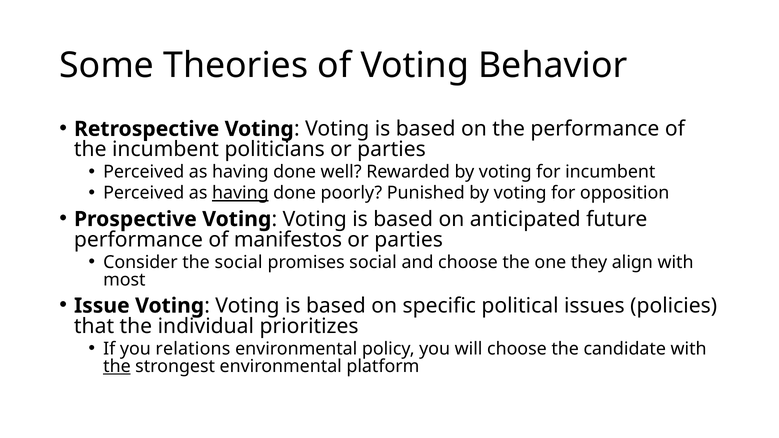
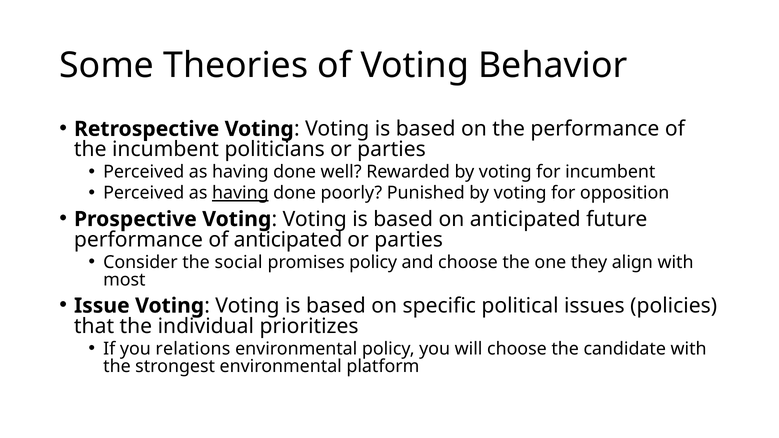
of manifestos: manifestos -> anticipated (288, 240)
promises social: social -> policy (373, 262)
the underline: present -> none (117, 366)
